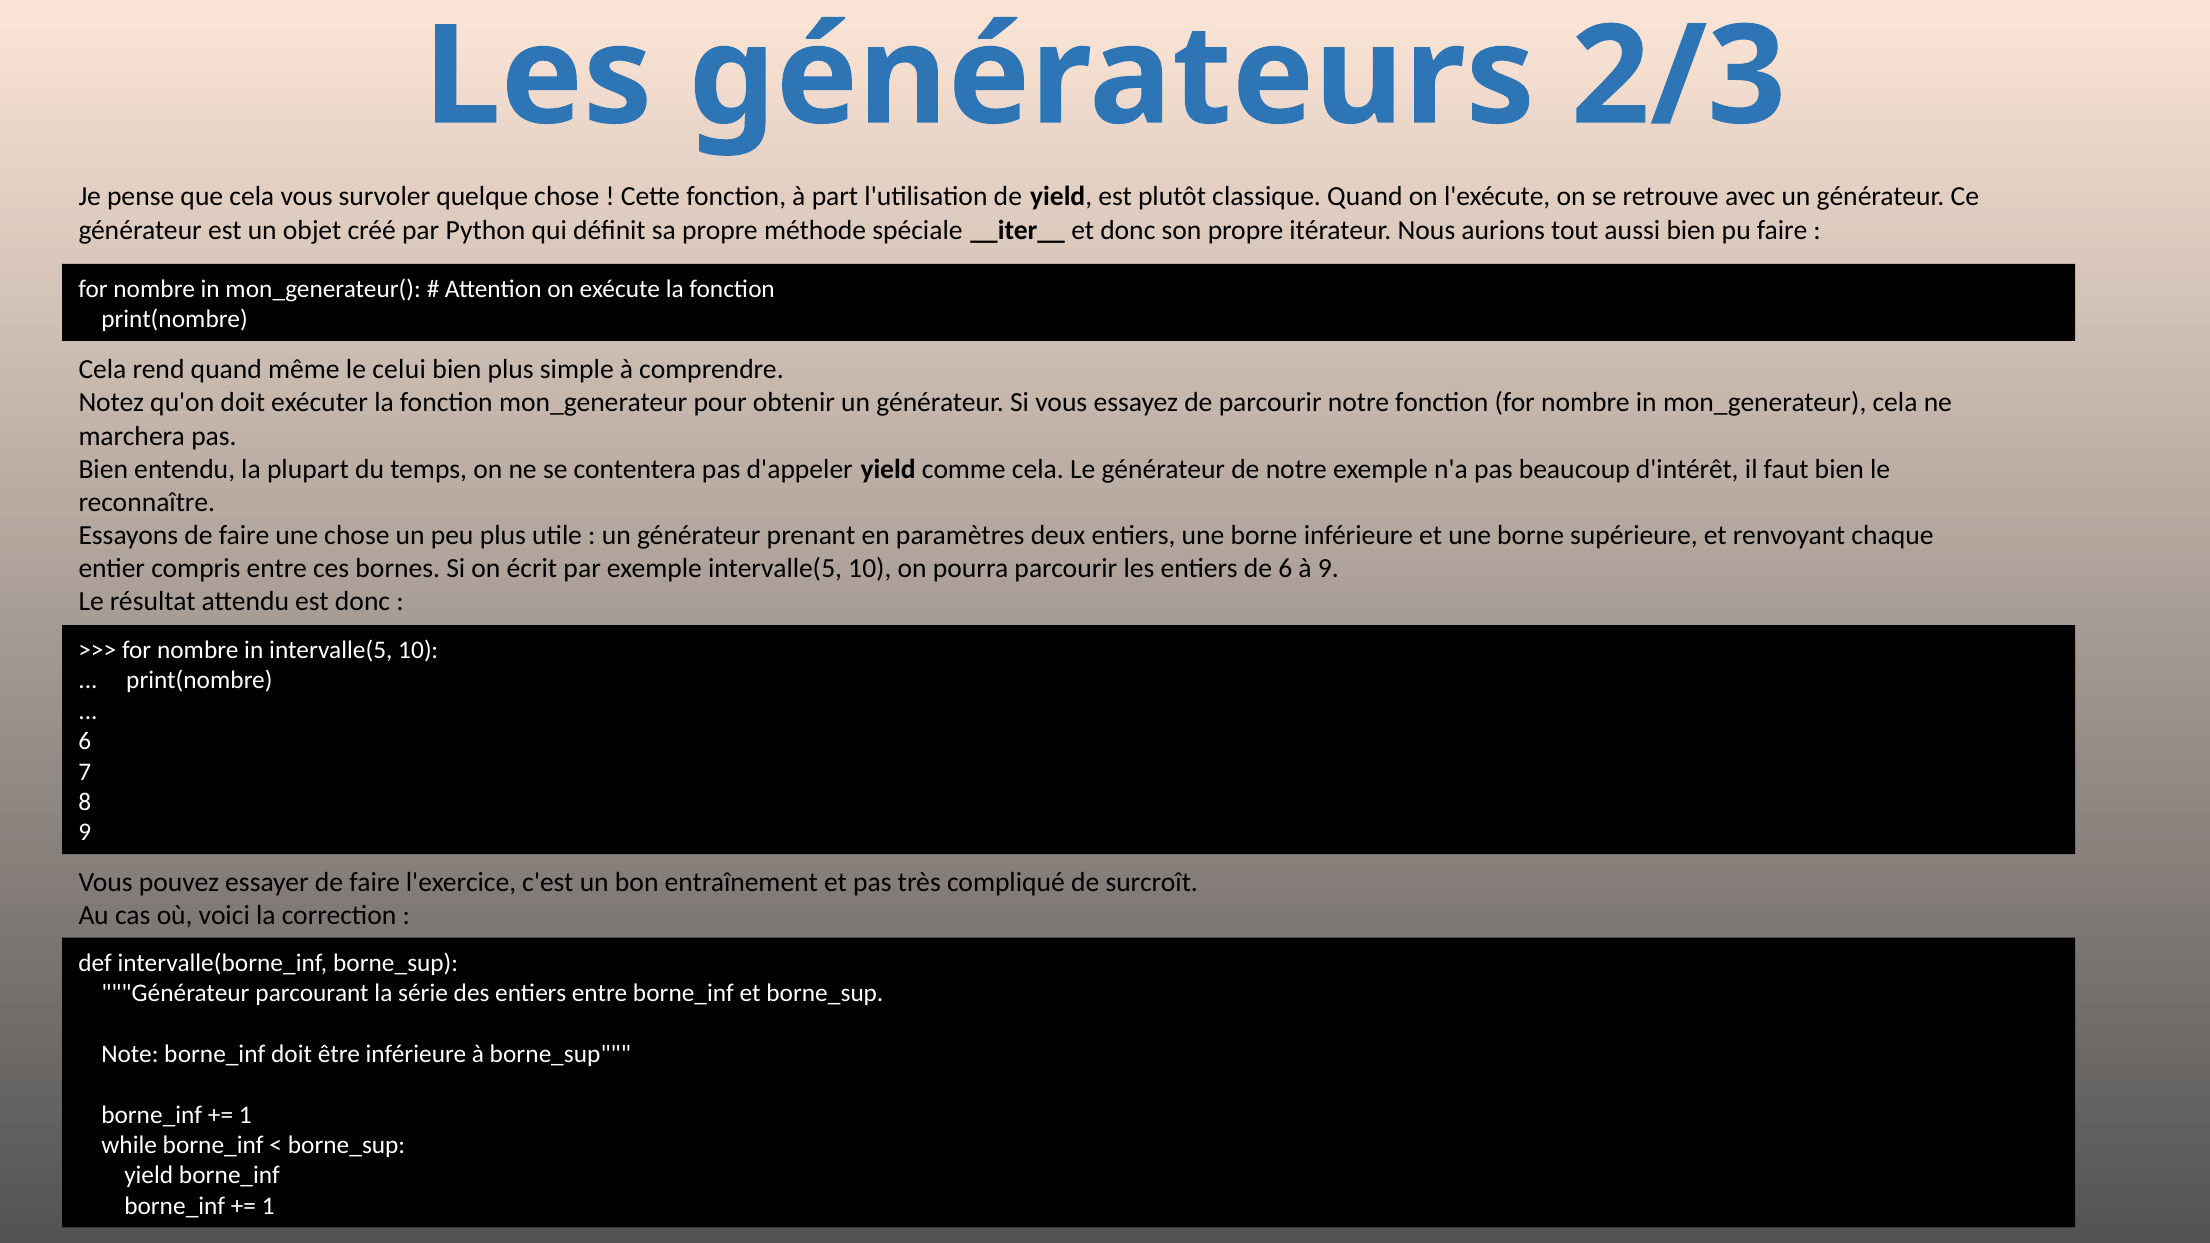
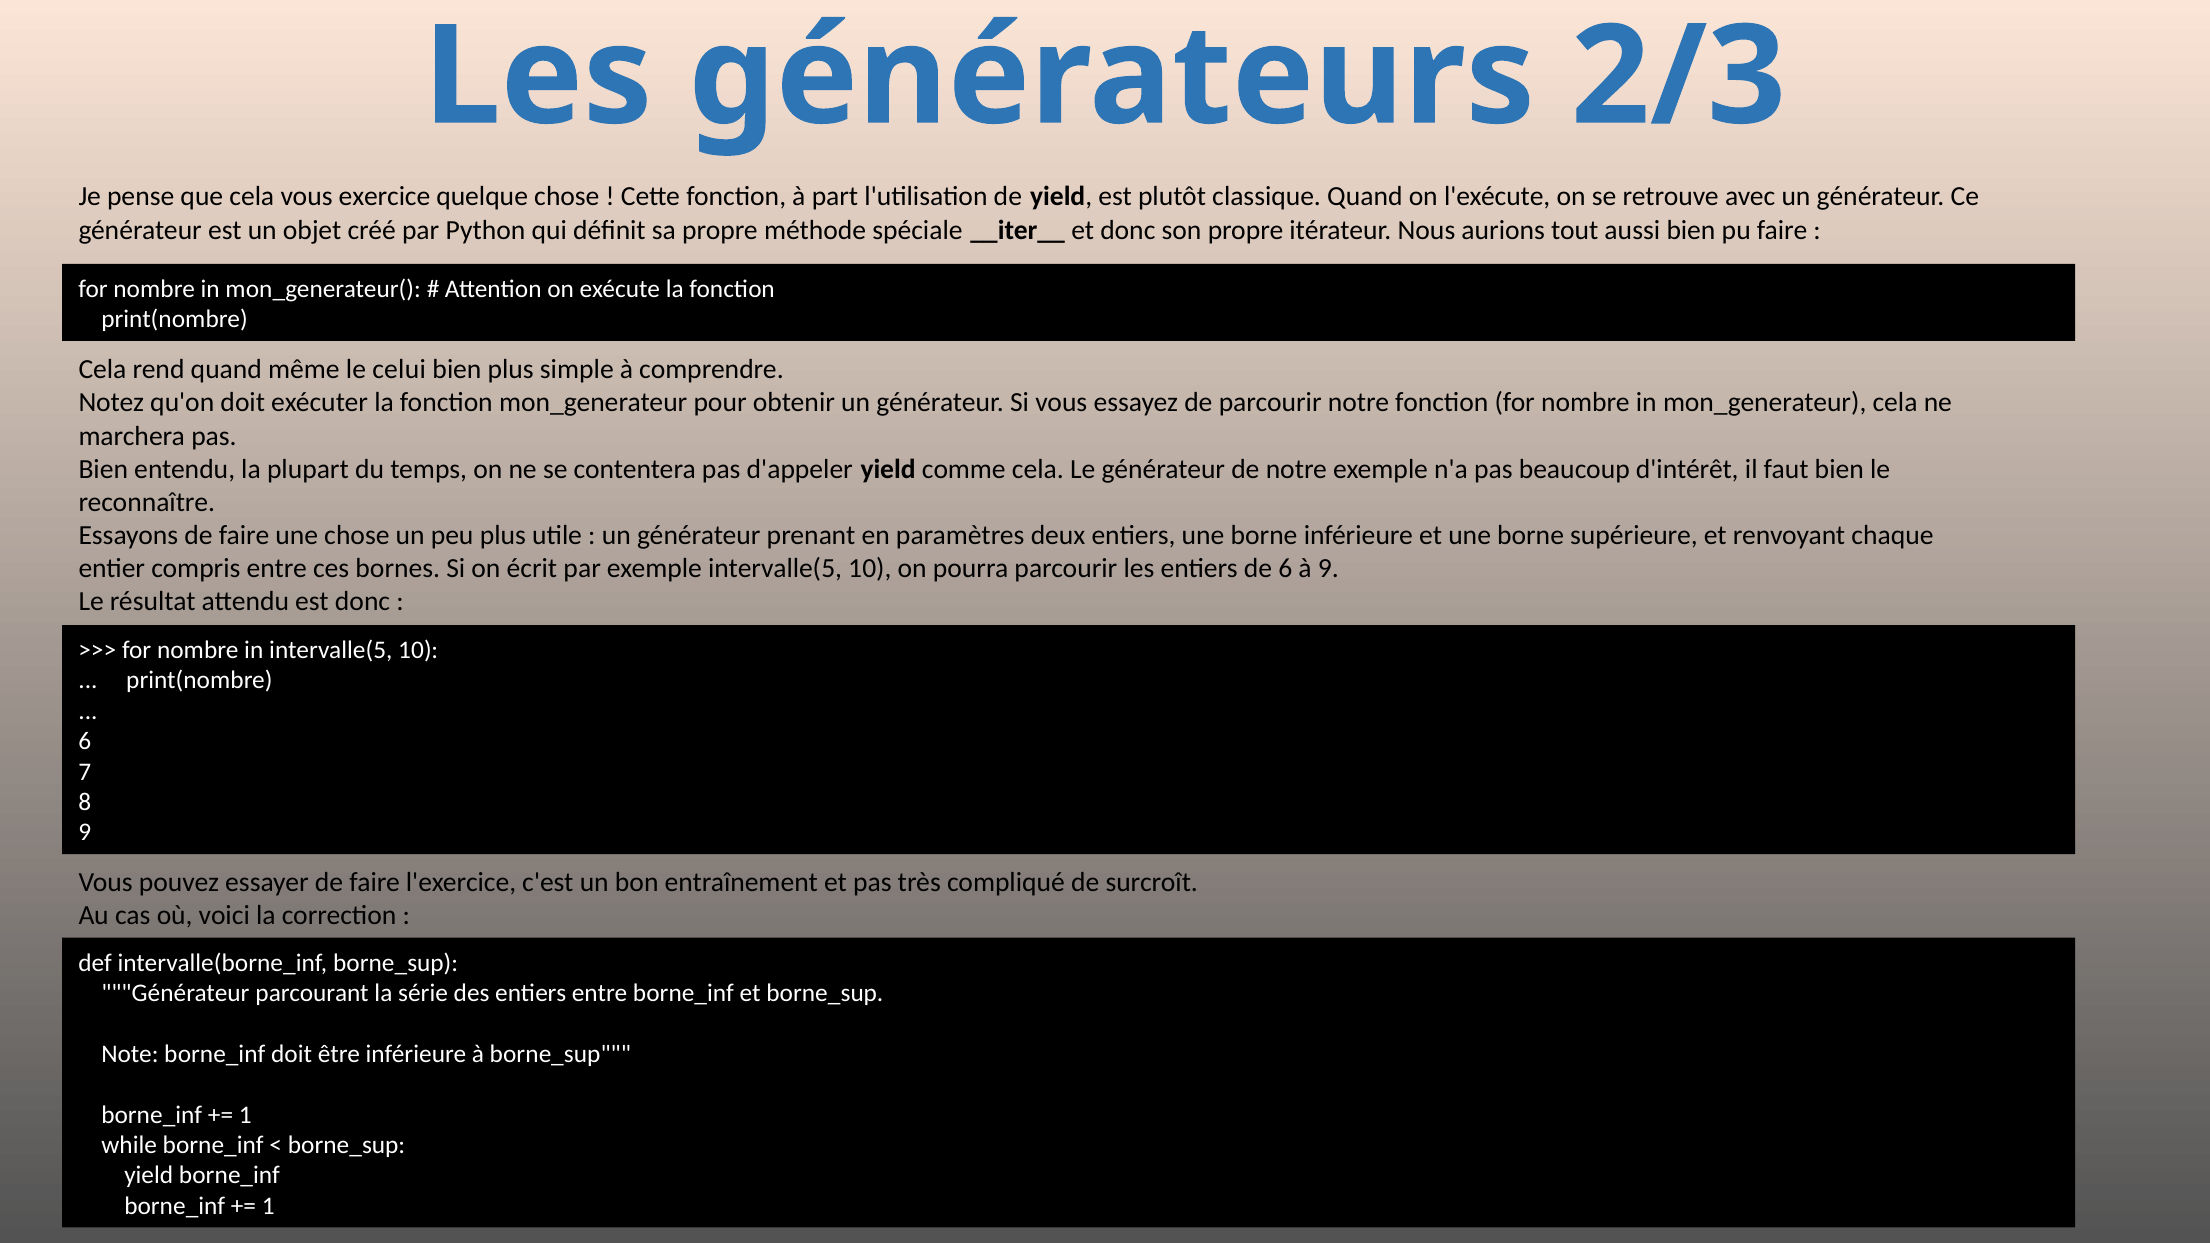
survoler: survoler -> exercice (384, 197)
